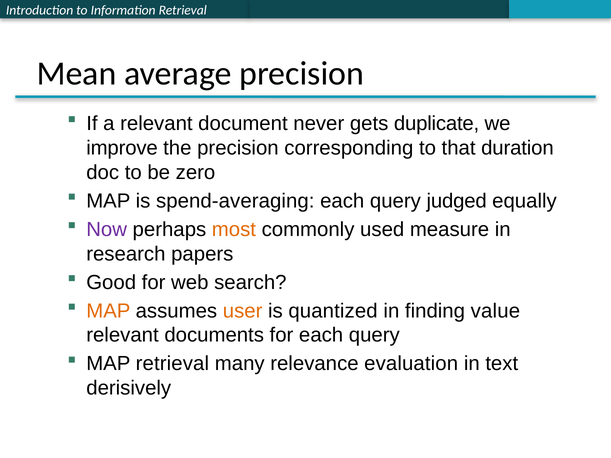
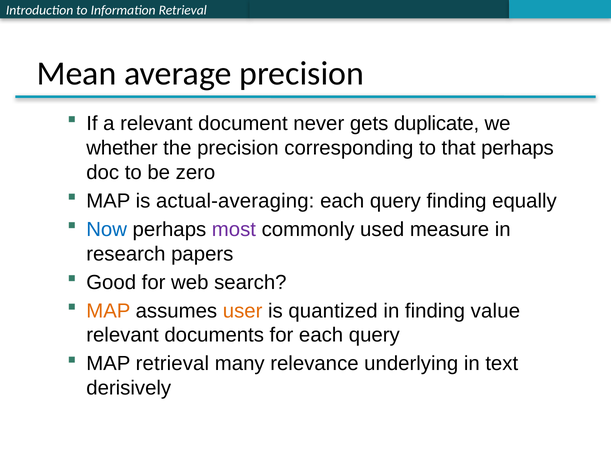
improve: improve -> whether (122, 148)
that duration: duration -> perhaps (517, 148)
spend-averaging: spend-averaging -> actual-averaging (235, 201)
query judged: judged -> finding (457, 201)
Now colour: purple -> blue (107, 230)
most colour: orange -> purple (234, 230)
evaluation: evaluation -> underlying (411, 364)
